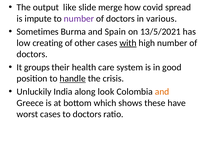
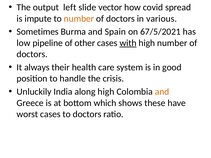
like: like -> left (70, 7)
merge: merge -> vector (110, 7)
number colour: purple -> orange (79, 19)
13/5/2021: 13/5/2021 -> 67/5/2021 (160, 32)
creating: creating -> pipeline (48, 43)
groups: groups -> always (37, 67)
handle underline: present -> none (73, 79)
along look: look -> high (106, 92)
